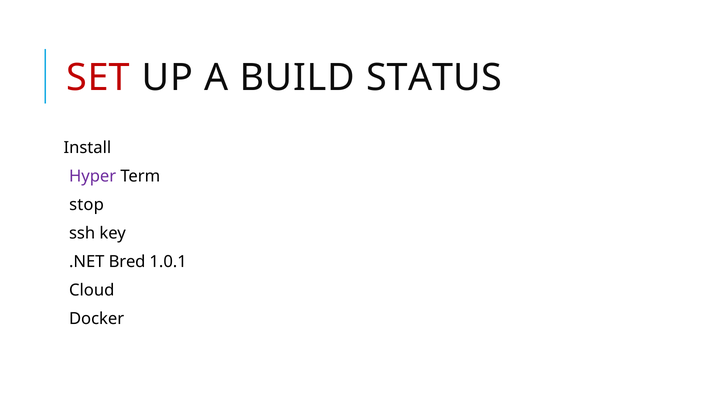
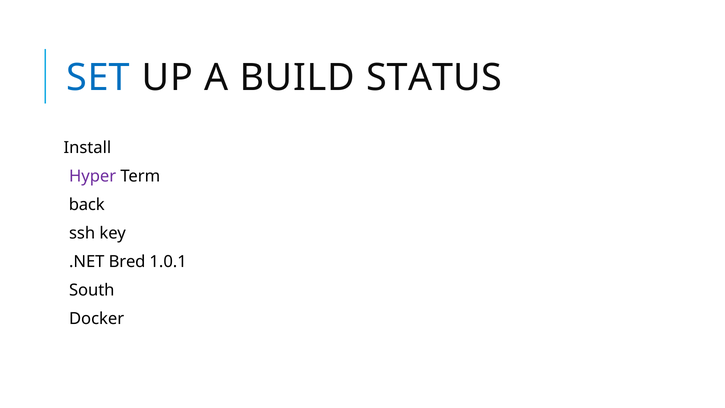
SET colour: red -> blue (98, 78)
stop: stop -> back (87, 205)
Cloud: Cloud -> South (92, 290)
